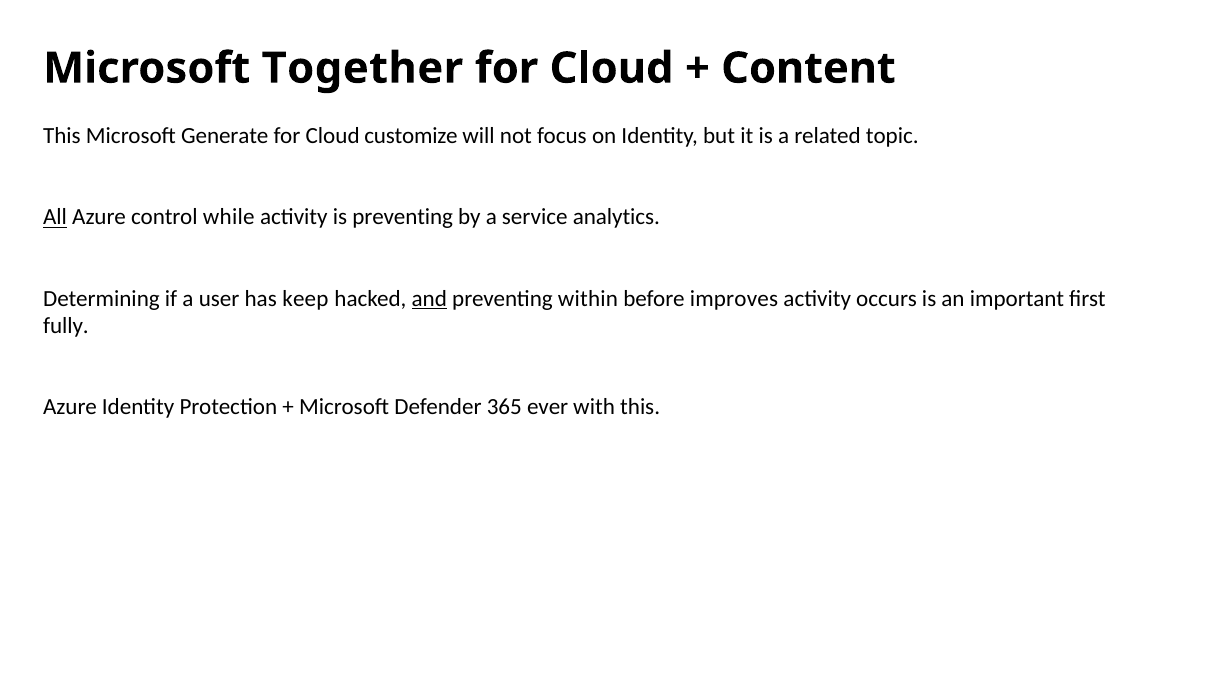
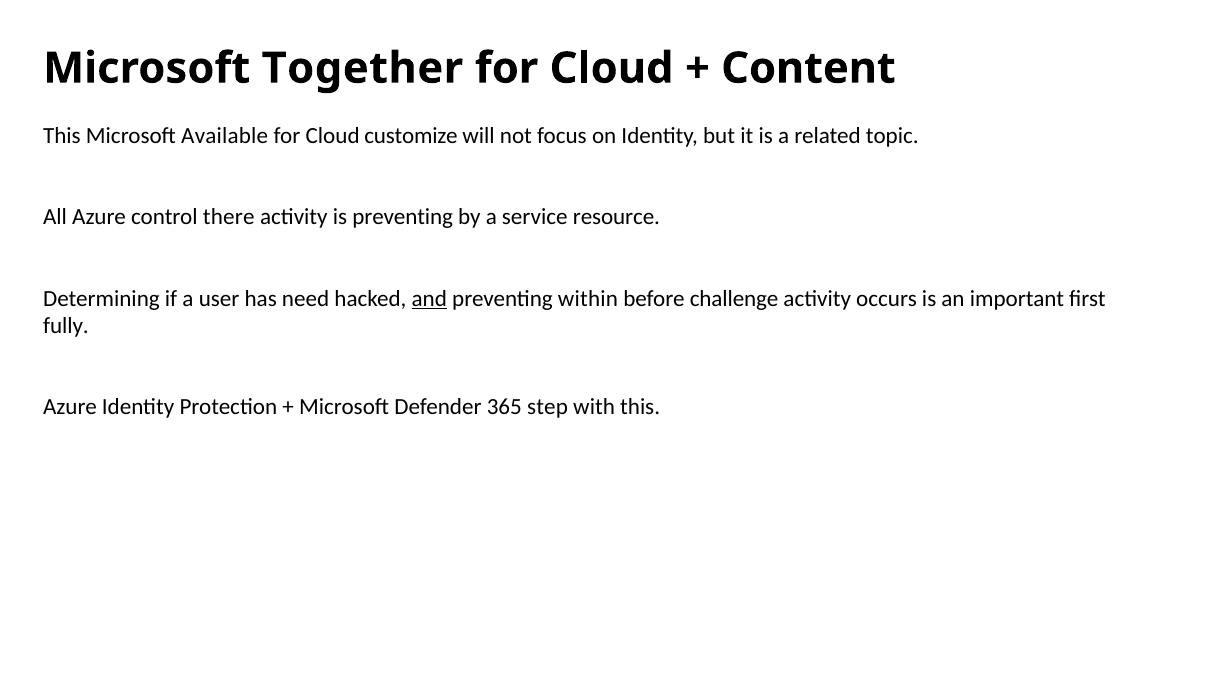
Generate: Generate -> Available (225, 136)
All underline: present -> none (55, 217)
while: while -> there (229, 217)
analytics: analytics -> resource (616, 217)
keep: keep -> need (306, 298)
improves: improves -> challenge (734, 298)
ever: ever -> step (548, 407)
